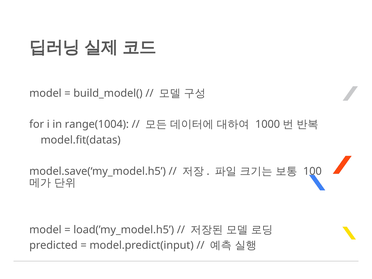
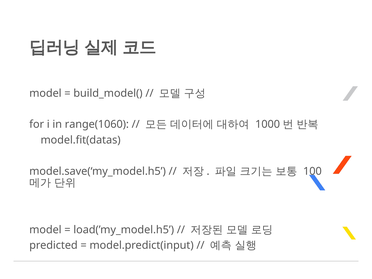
range(1004: range(1004 -> range(1060 (97, 124)
